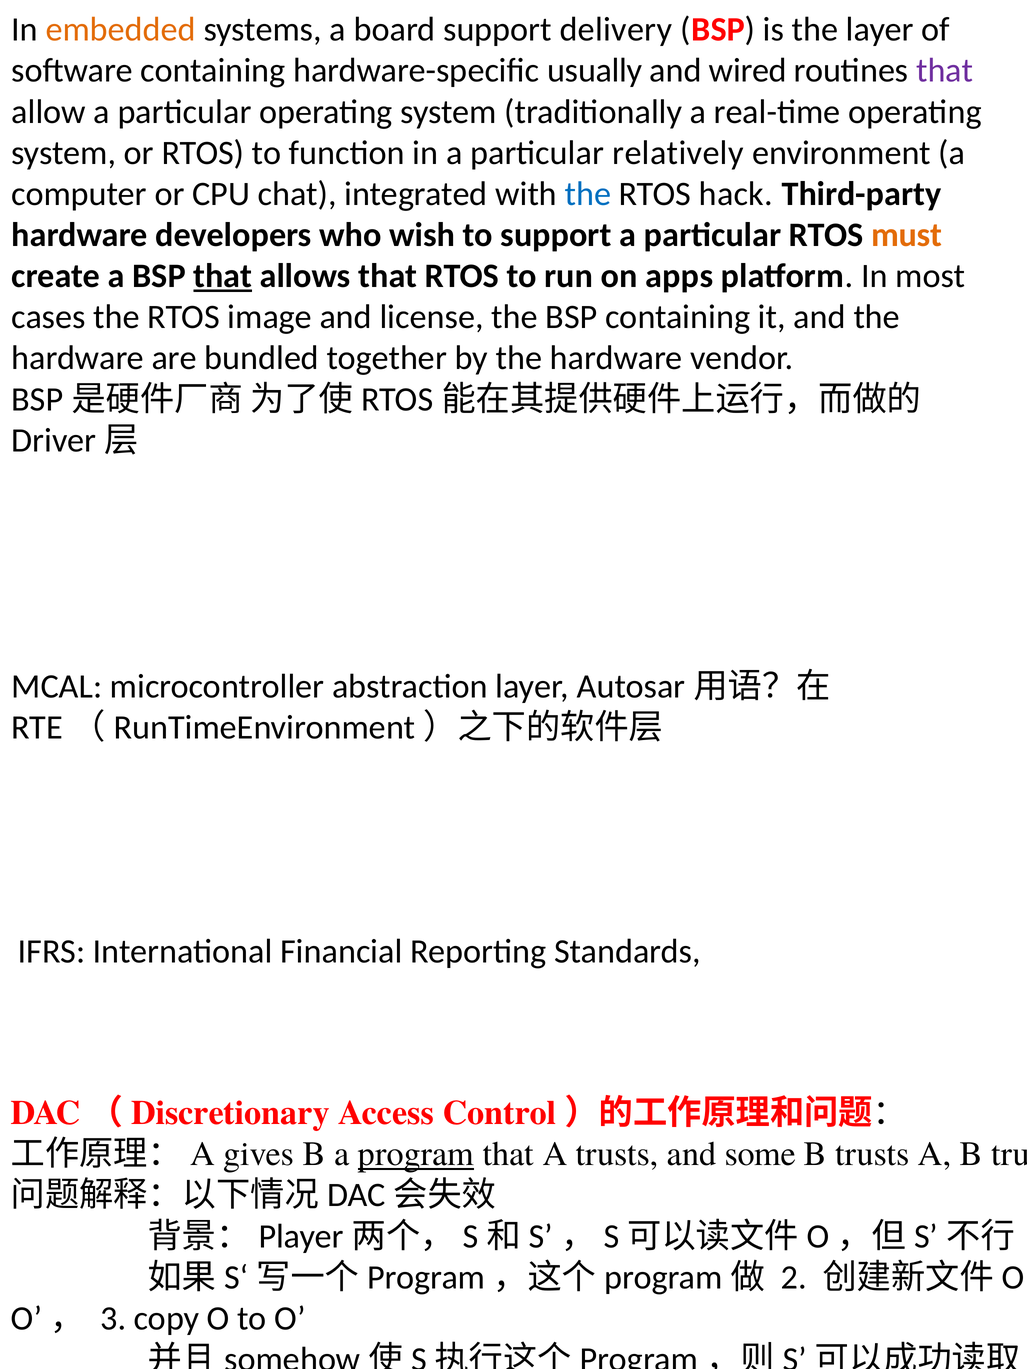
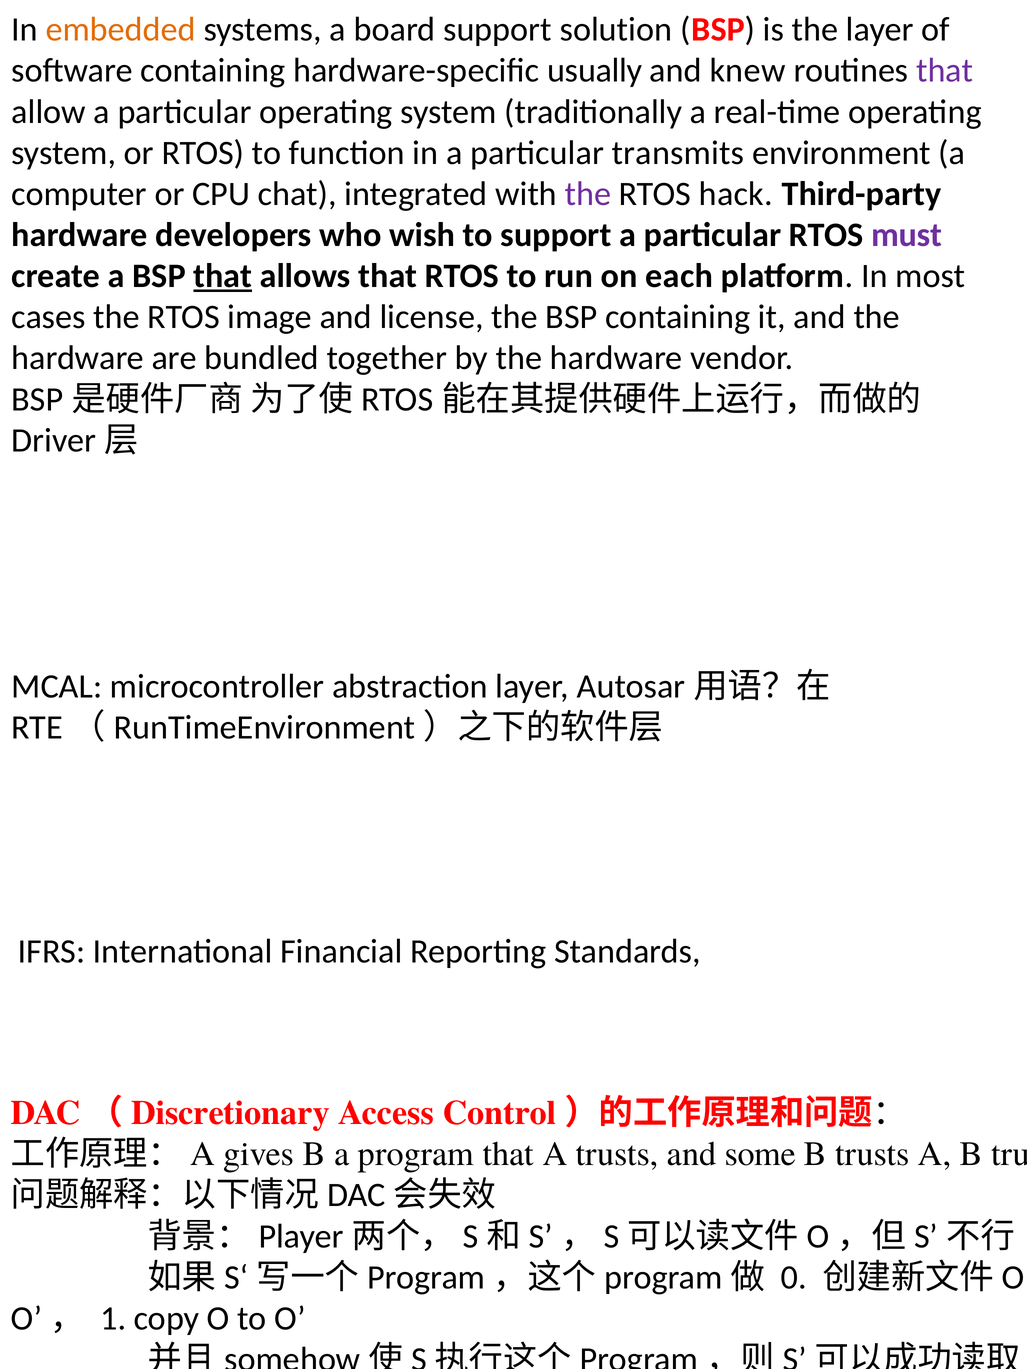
delivery: delivery -> solution (616, 30)
wired: wired -> knew (748, 71)
relatively: relatively -> transmits (678, 153)
the colour: blue -> purple (588, 194)
must colour: orange -> purple (907, 235)
apps: apps -> each (679, 276)
program underline: present -> none (416, 1154)
2: 2 -> 0 (794, 1278)
3: 3 -> 1 (113, 1319)
